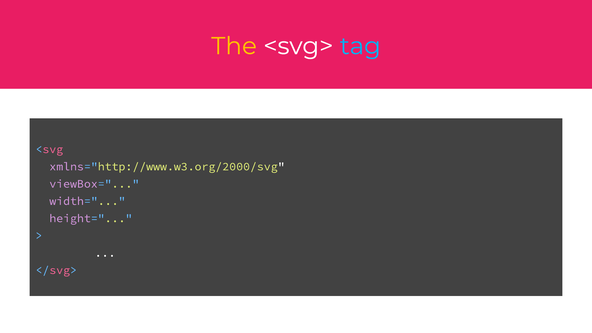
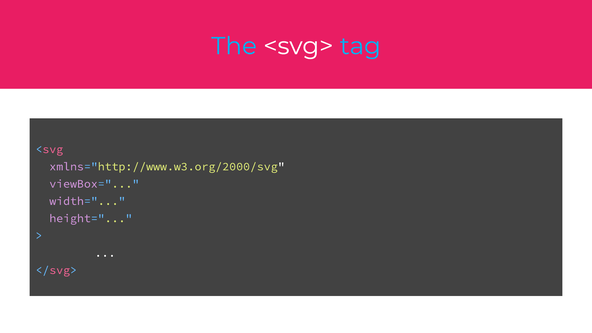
The colour: yellow -> light blue (234, 46)
